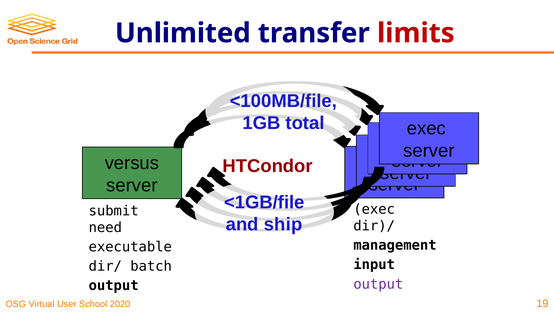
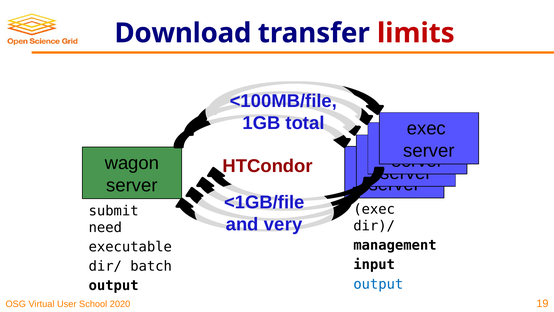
Unlimited: Unlimited -> Download (183, 33)
versus: versus -> wagon (132, 163)
ship: ship -> very (283, 224)
output colour: purple -> blue (378, 284)
